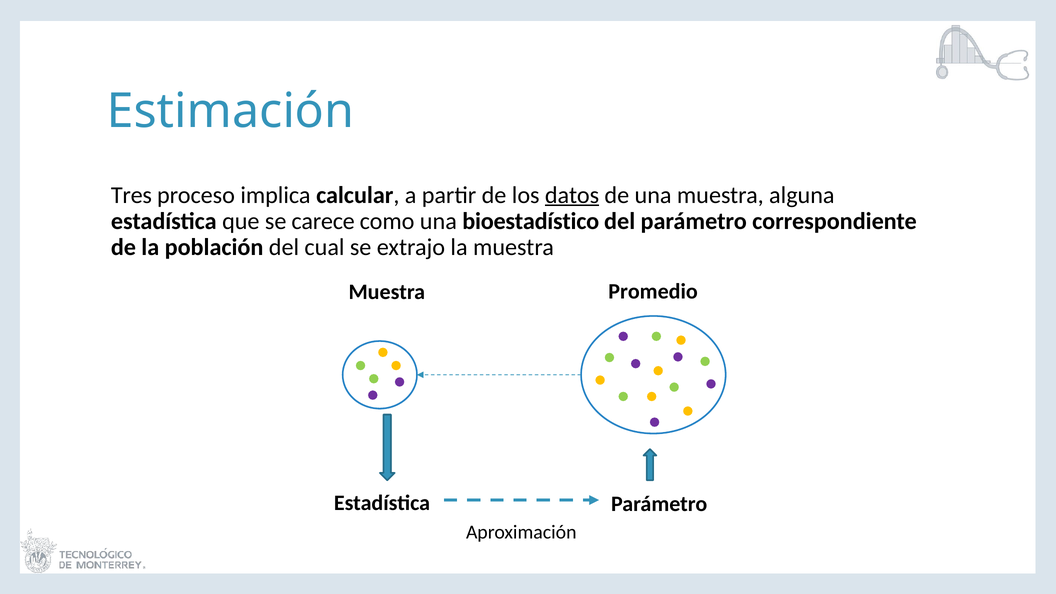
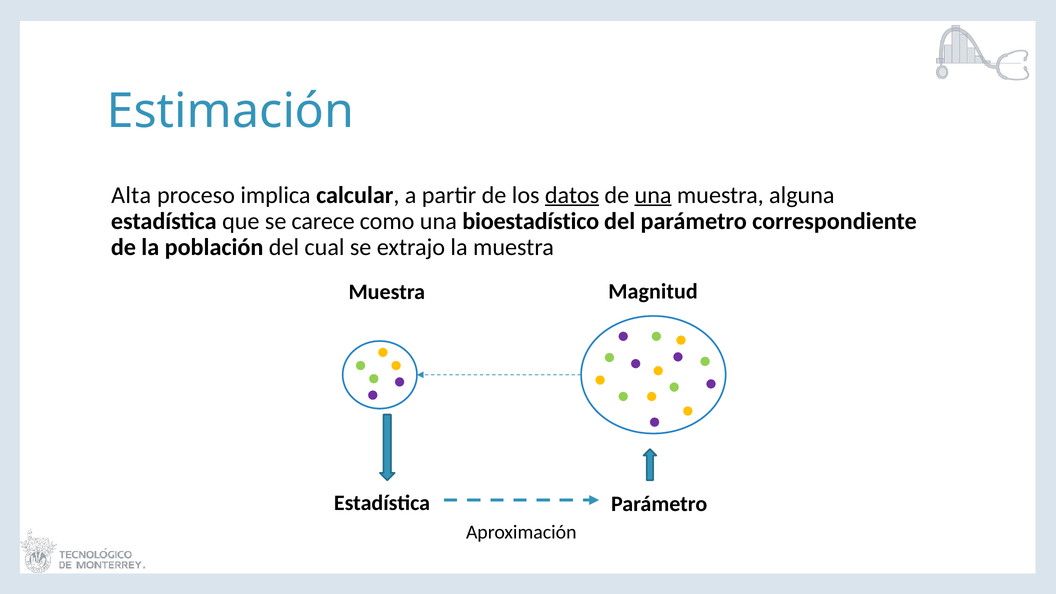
Tres: Tres -> Alta (131, 195)
una underline: none -> present (653, 195)
Promedio: Promedio -> Magnitud (653, 292)
